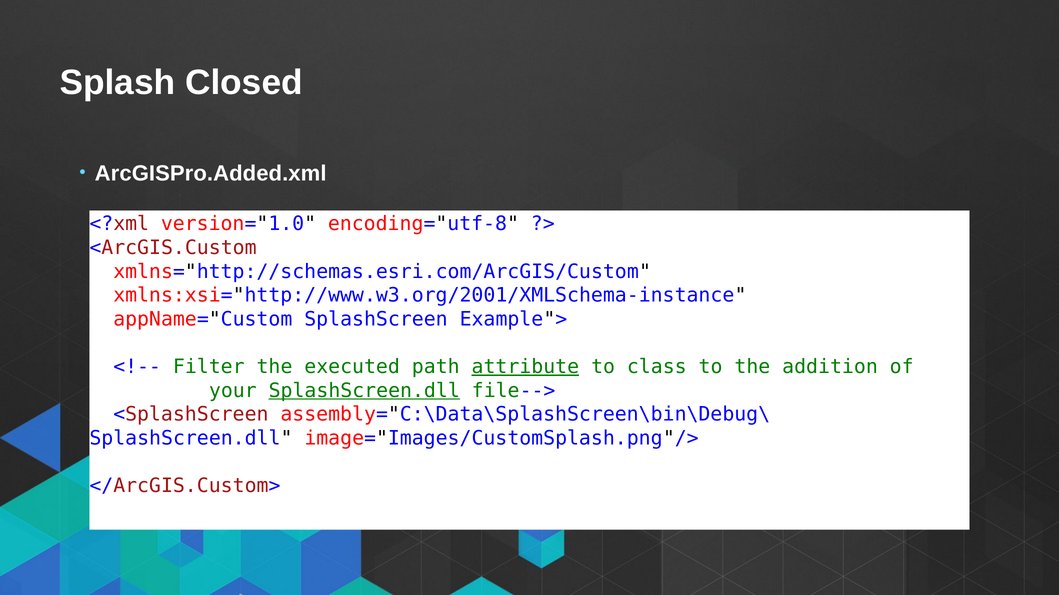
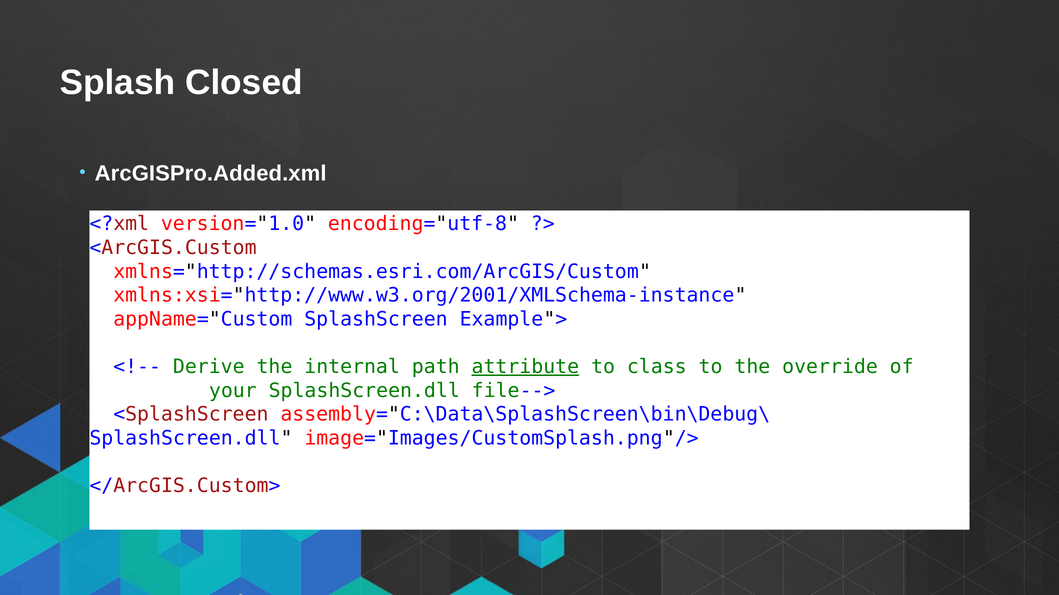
Filter: Filter -> Derive (209, 367)
executed: executed -> internal (352, 367)
addition: addition -> override (830, 367)
SplashScreen.dll underline: present -> none (364, 391)
